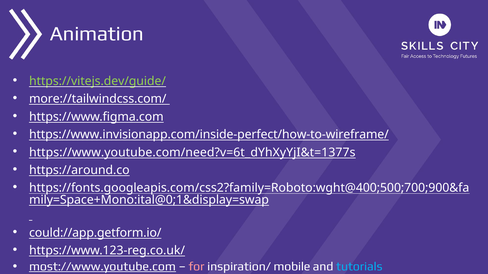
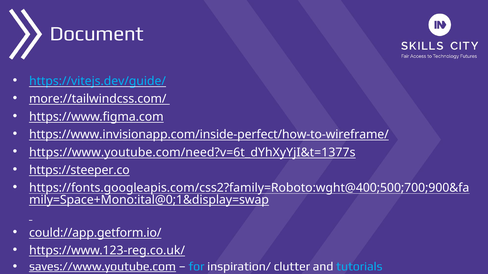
Animation: Animation -> Document (97, 34)
https://vitejs.dev/guide/ colour: light green -> light blue (98, 81)
https://around.co: https://around.co -> https://steeper.co (79, 170)
most://www.youtube.com: most://www.youtube.com -> saves://www.youtube.com (102, 267)
for colour: pink -> light blue (197, 267)
mobile: mobile -> clutter (292, 267)
